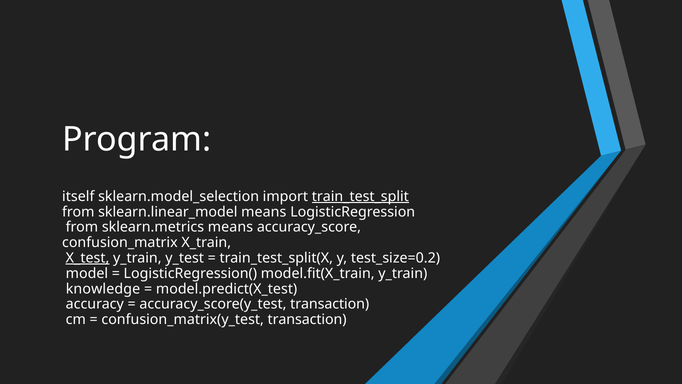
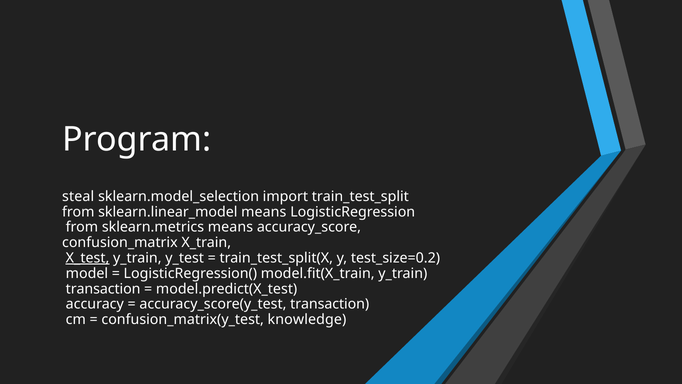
itself: itself -> steal (78, 196)
train_test_split underline: present -> none (360, 196)
knowledge: knowledge -> transaction (103, 289)
confusion_matrix(y_test transaction: transaction -> knowledge (307, 319)
